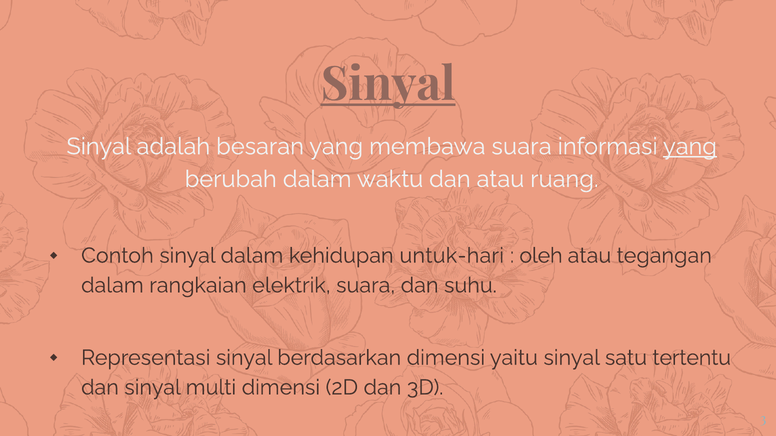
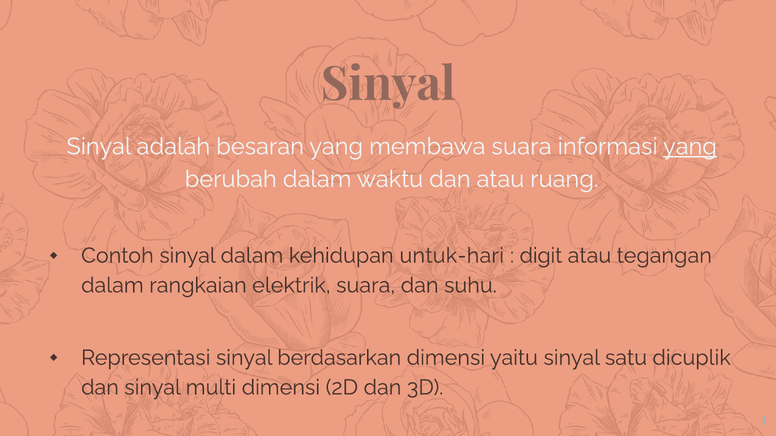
Sinyal underline: present -> none (388, 84)
oleh: oleh -> digit (541, 256)
tertentu: tertentu -> dicuplik (692, 358)
